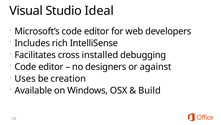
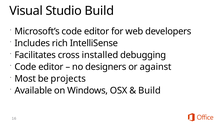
Studio Ideal: Ideal -> Build (99, 11)
Uses: Uses -> Most (25, 78)
creation: creation -> projects (68, 78)
